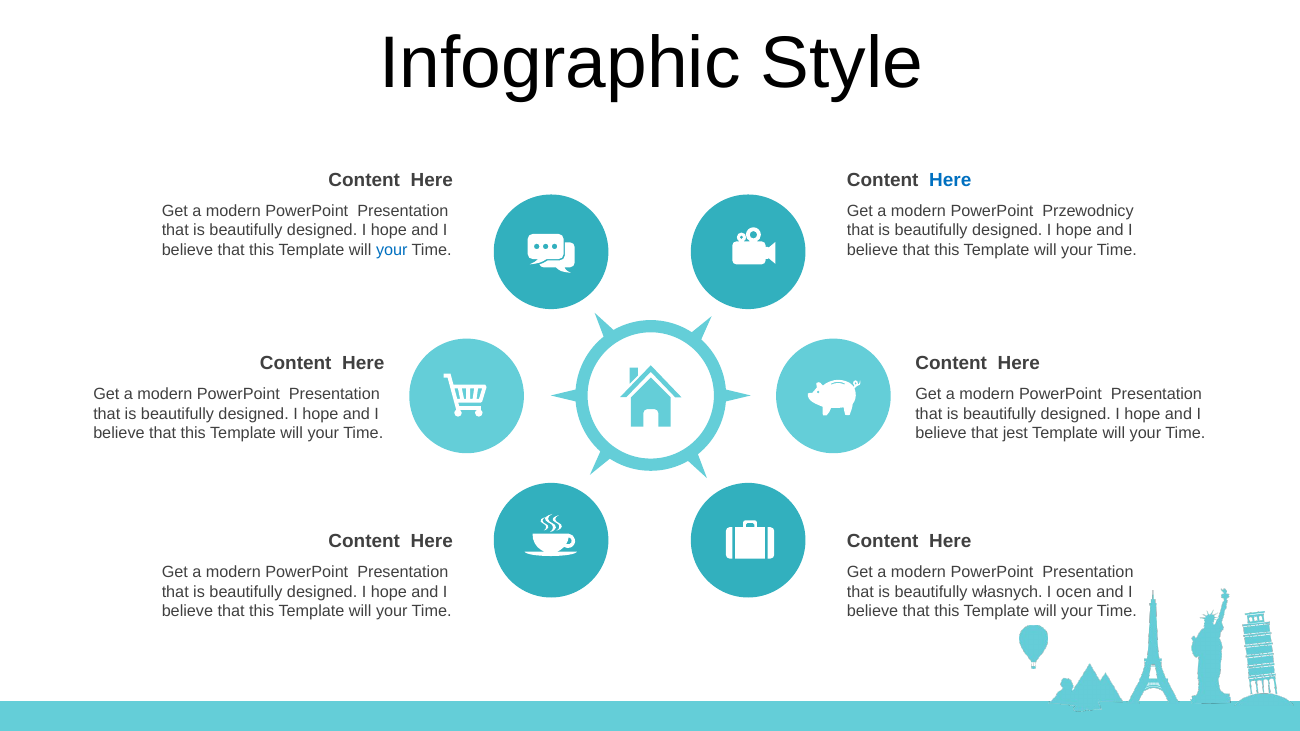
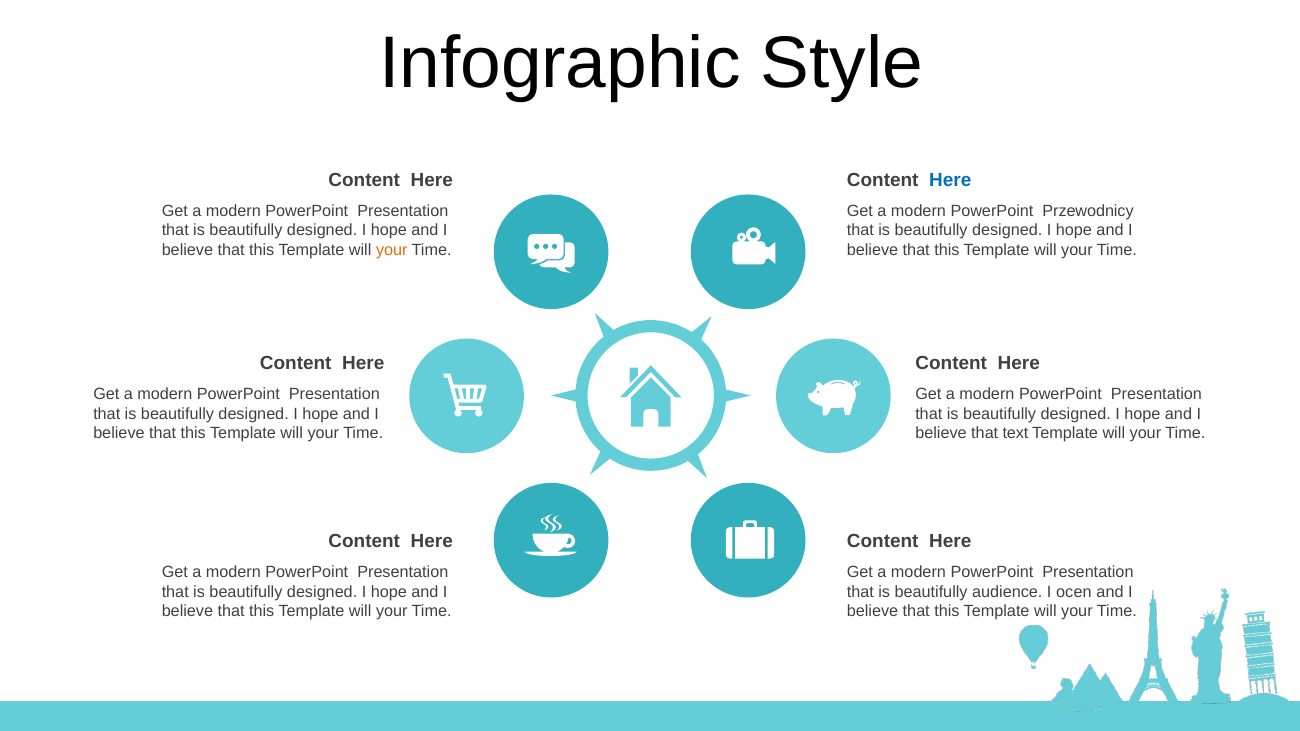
your colour: blue -> orange (392, 250)
jest: jest -> text (1015, 434)
własnych: własnych -> audience (1007, 592)
